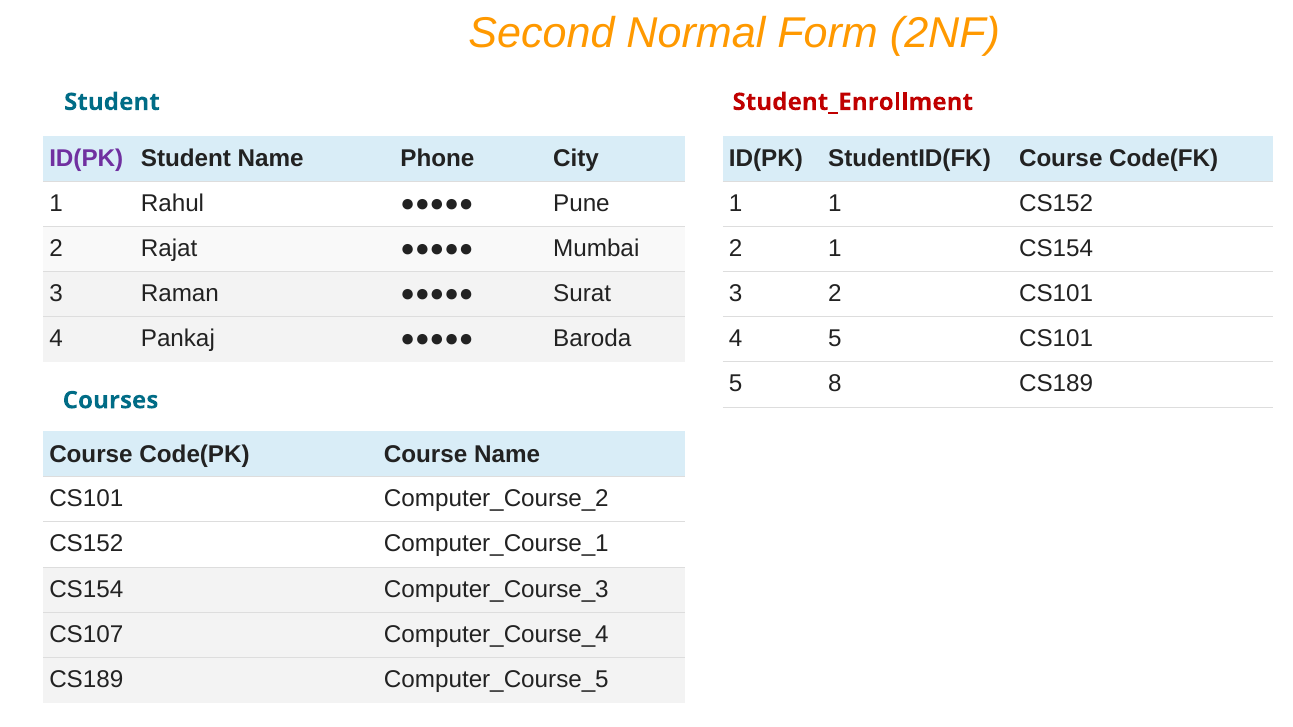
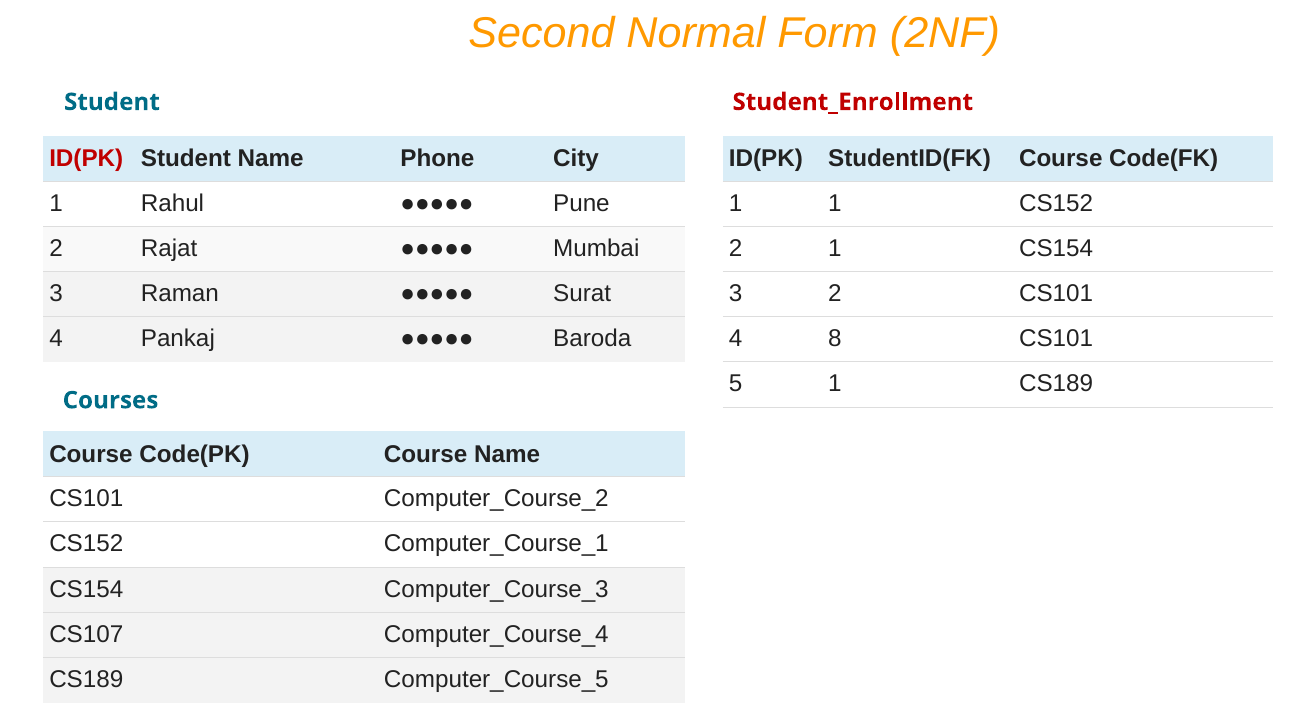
ID(PK colour: purple -> red (86, 159)
4 5: 5 -> 8 (835, 339)
5 8: 8 -> 1 (835, 384)
